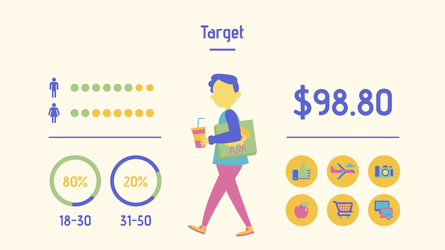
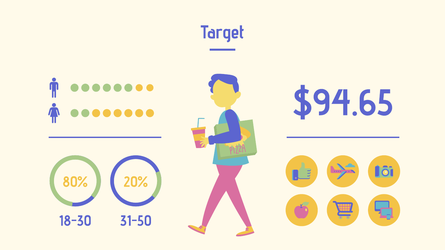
$98.80: $98.80 -> $94.65 (343, 103)
